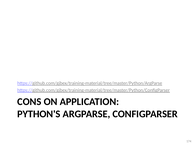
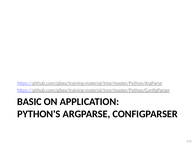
CONS: CONS -> BASIC (29, 101)
